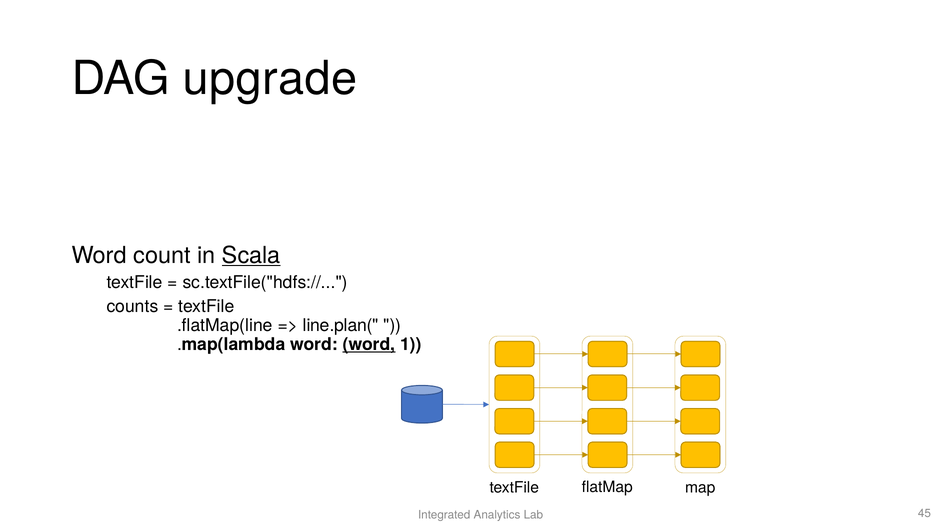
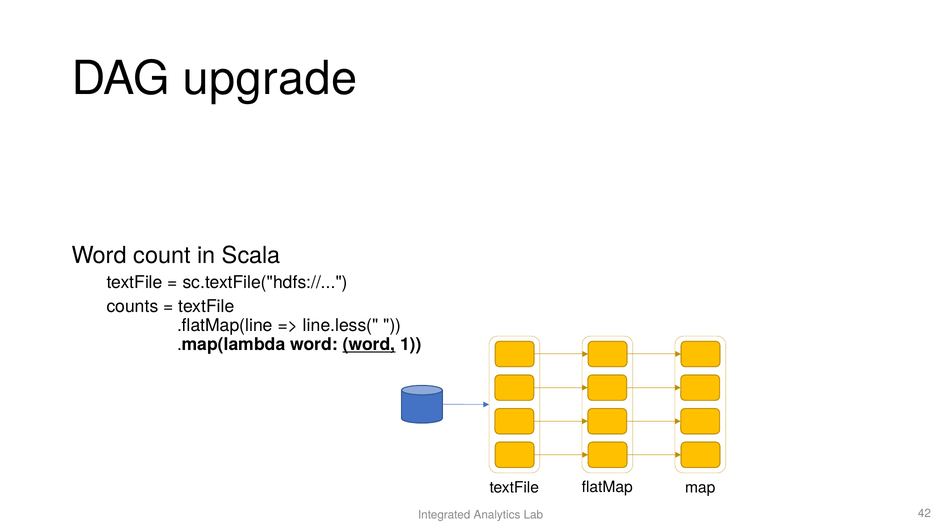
Scala underline: present -> none (251, 255)
line.plan(: line.plan( -> line.less( (341, 325)
45: 45 -> 42 (924, 513)
